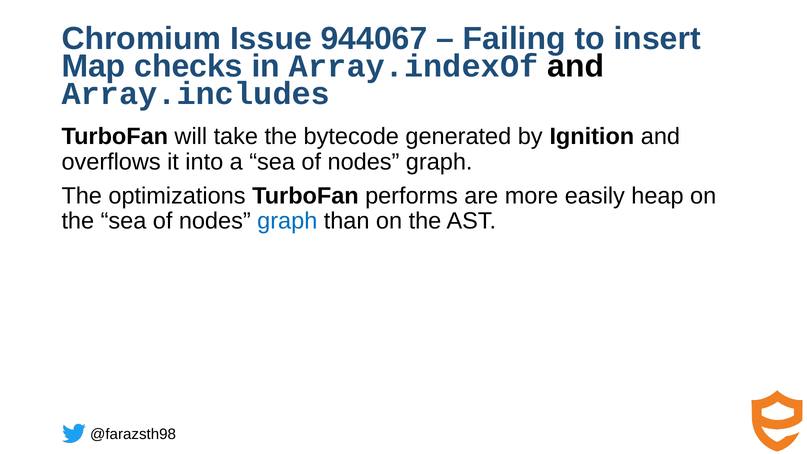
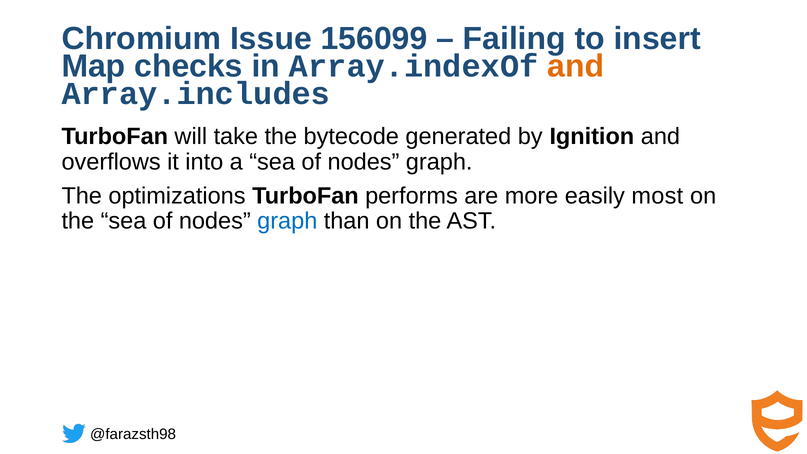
944067: 944067 -> 156099 (374, 39)
and colour: black -> orange (576, 66)
heap: heap -> most (657, 196)
